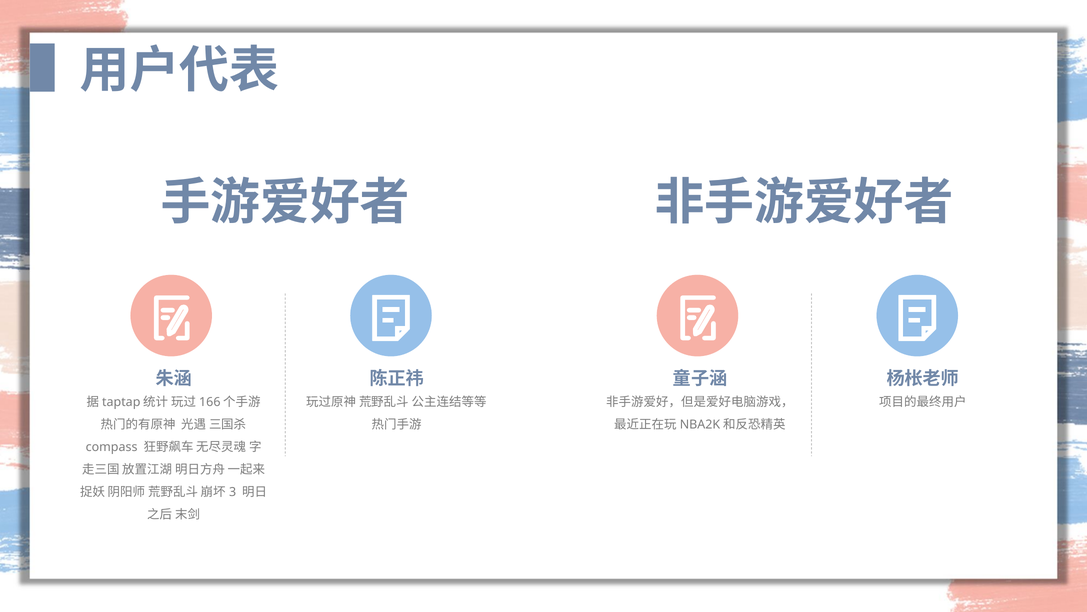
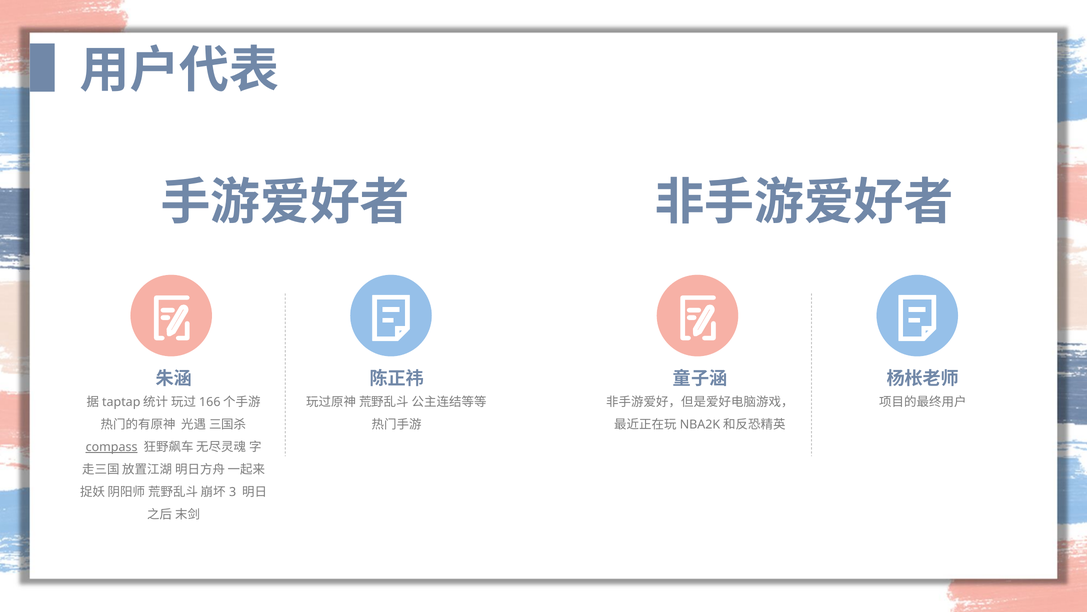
compass underline: none -> present (112, 447)
